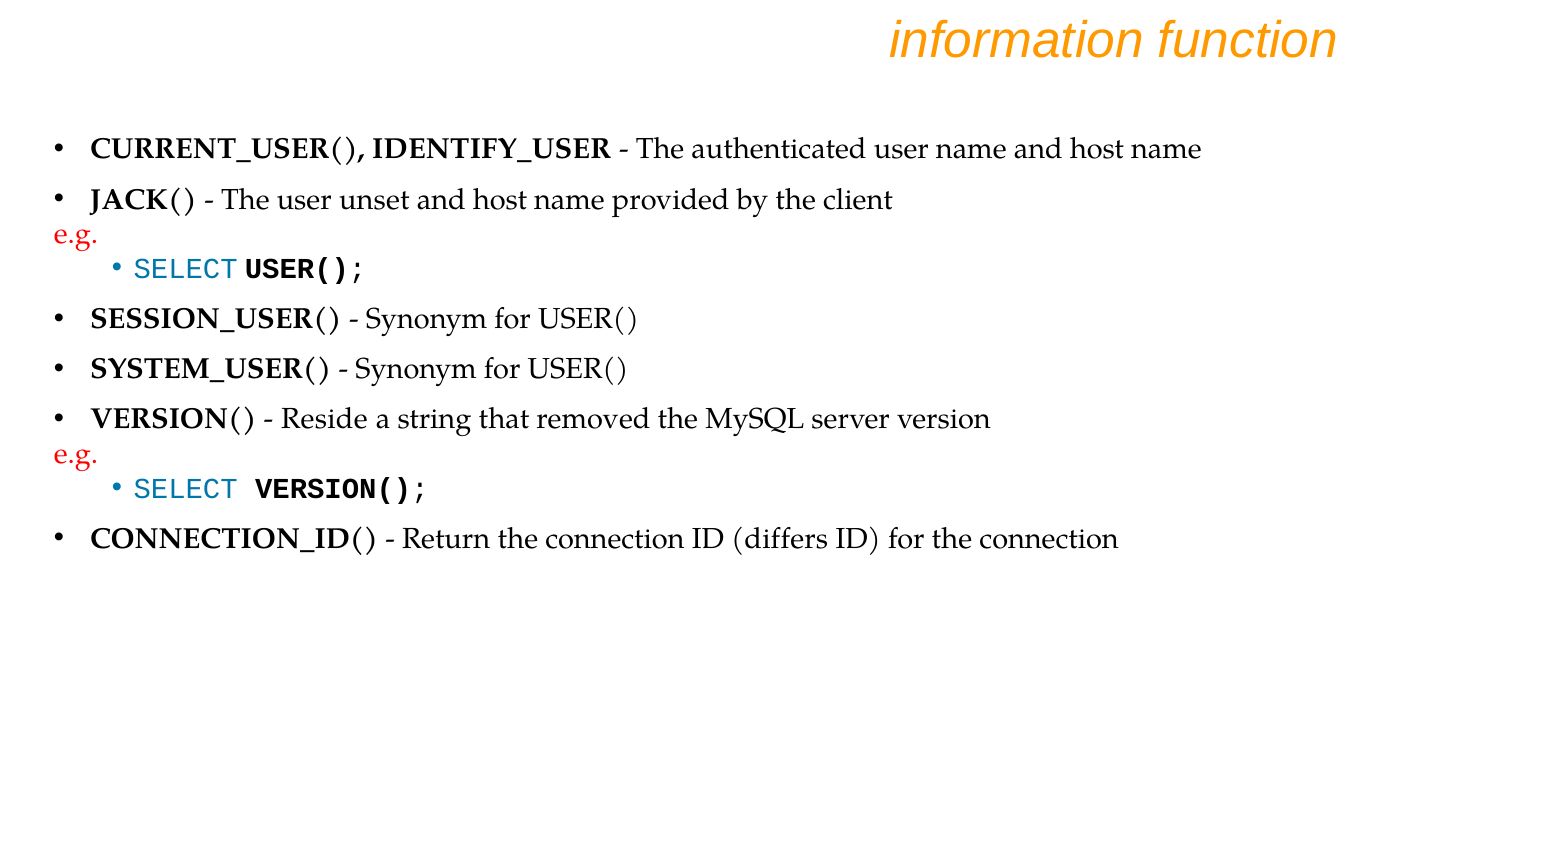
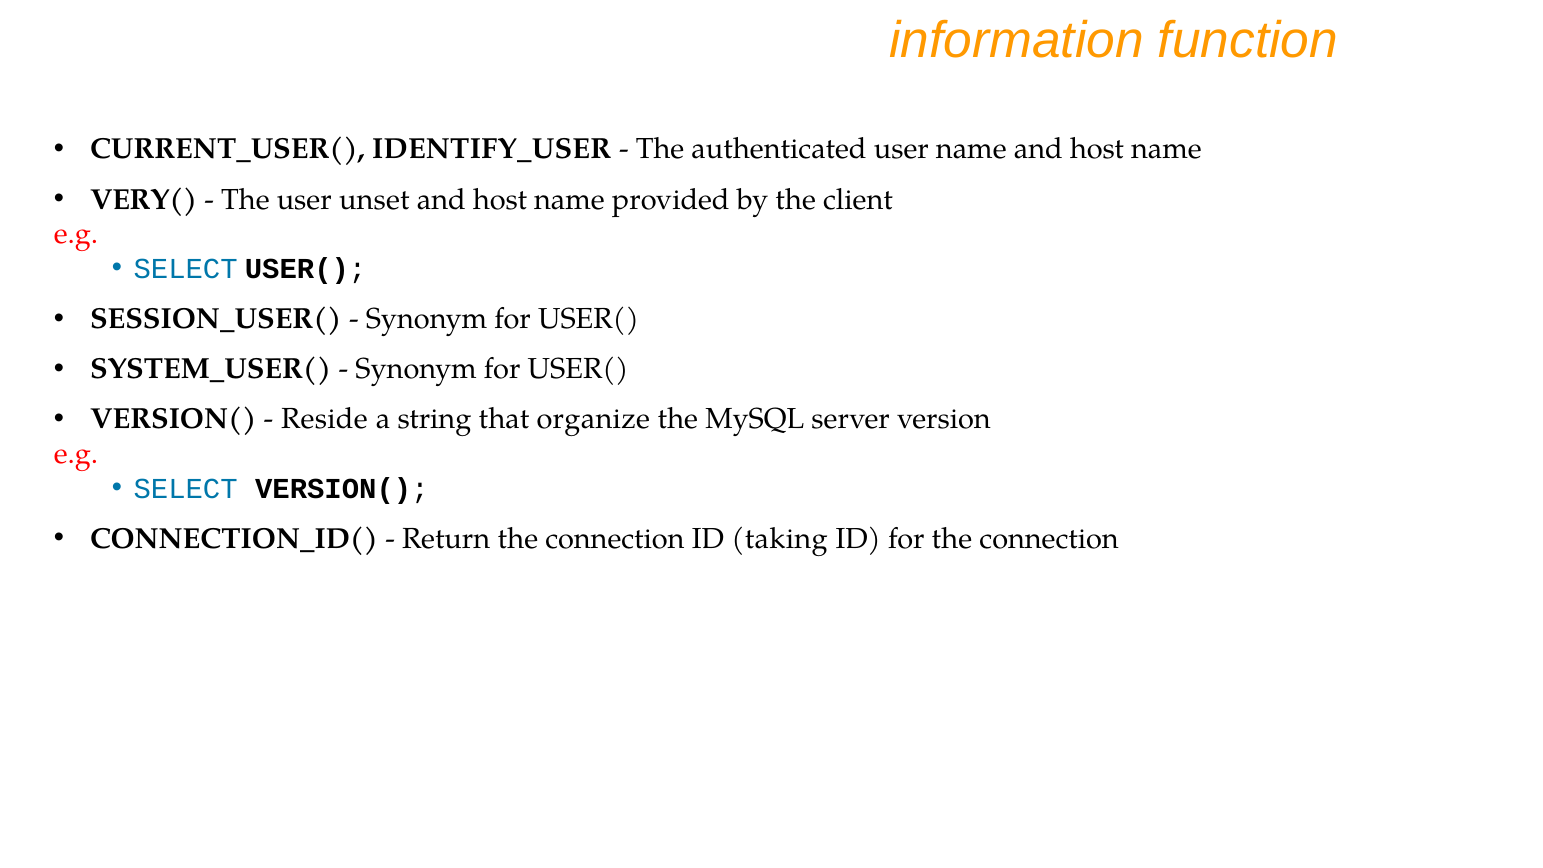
JACK(: JACK( -> VERY( (144, 200)
removed: removed -> organize (593, 419)
differs: differs -> taking (780, 539)
